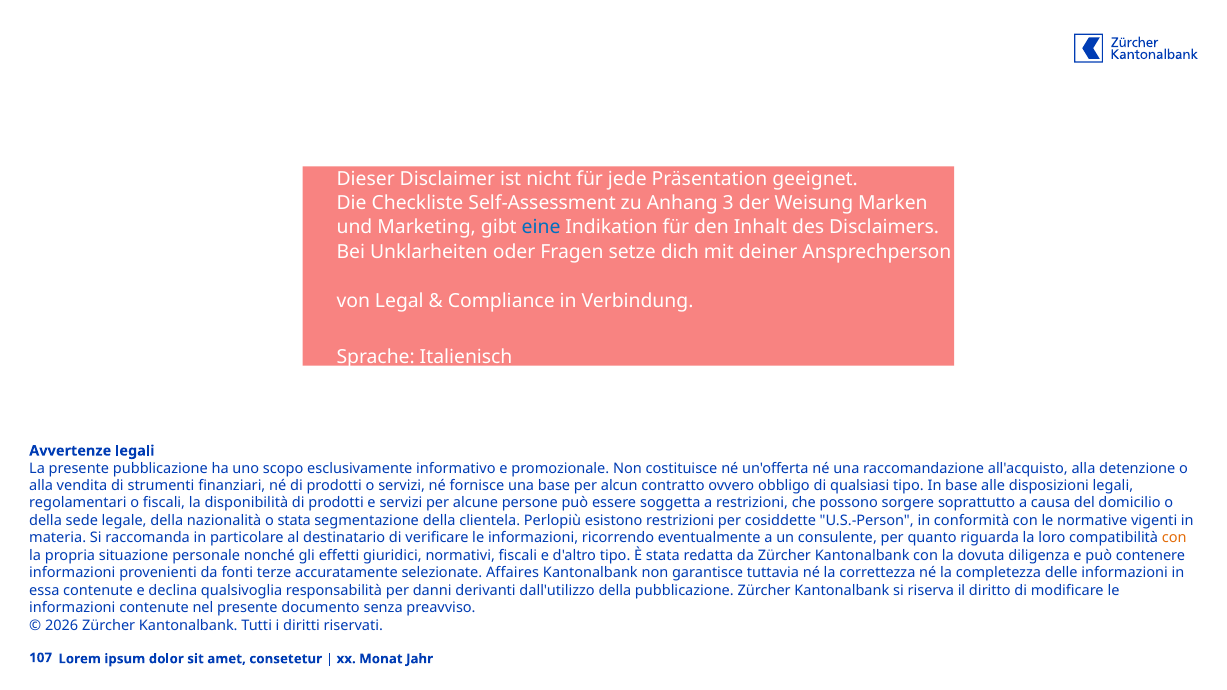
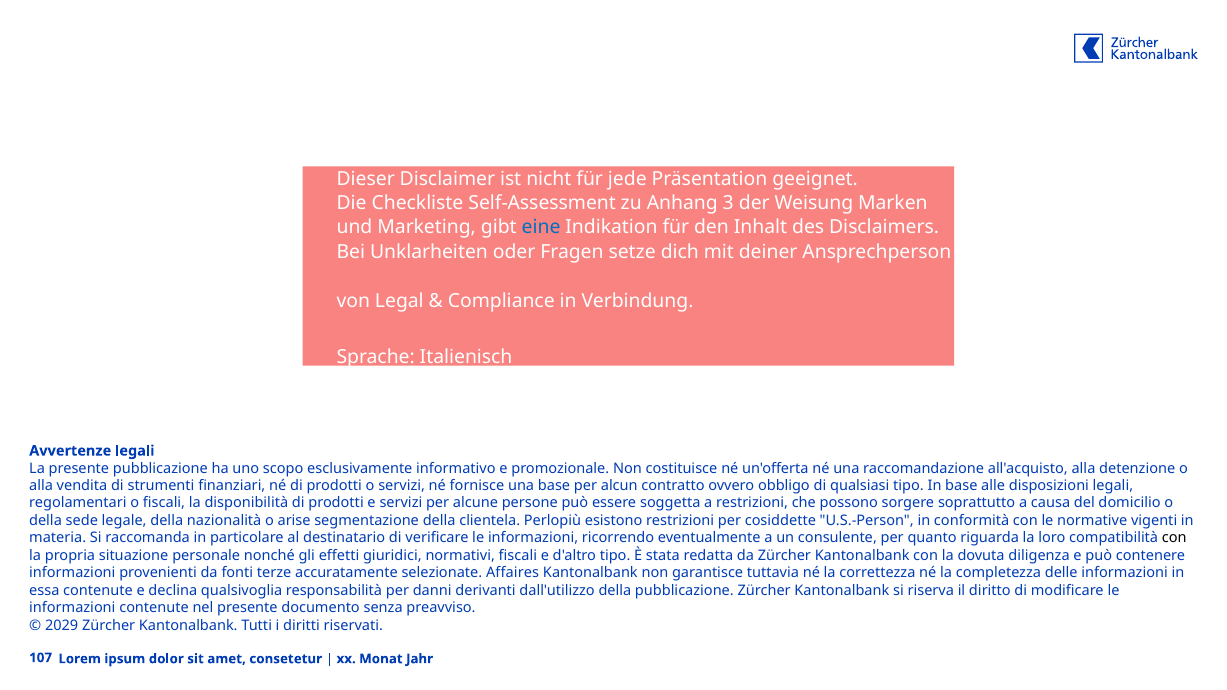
o stata: stata -> arise (294, 521)
con colour: orange -> black (1174, 538)
2026: 2026 -> 2029 (62, 625)
